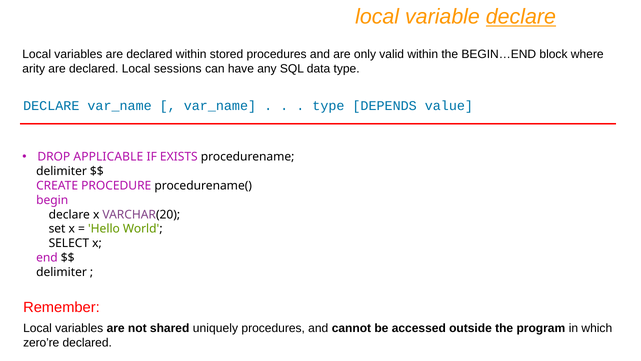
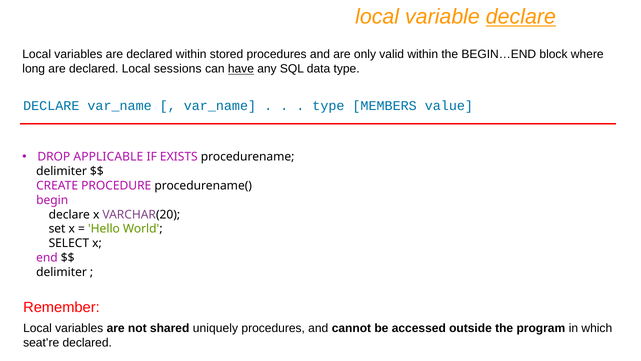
arity: arity -> long (34, 69)
have underline: none -> present (241, 69)
DEPENDS: DEPENDS -> MEMBERS (385, 106)
zero’re: zero’re -> seat’re (41, 342)
